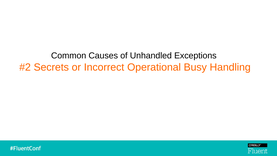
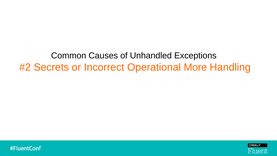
Busy: Busy -> More (195, 67)
